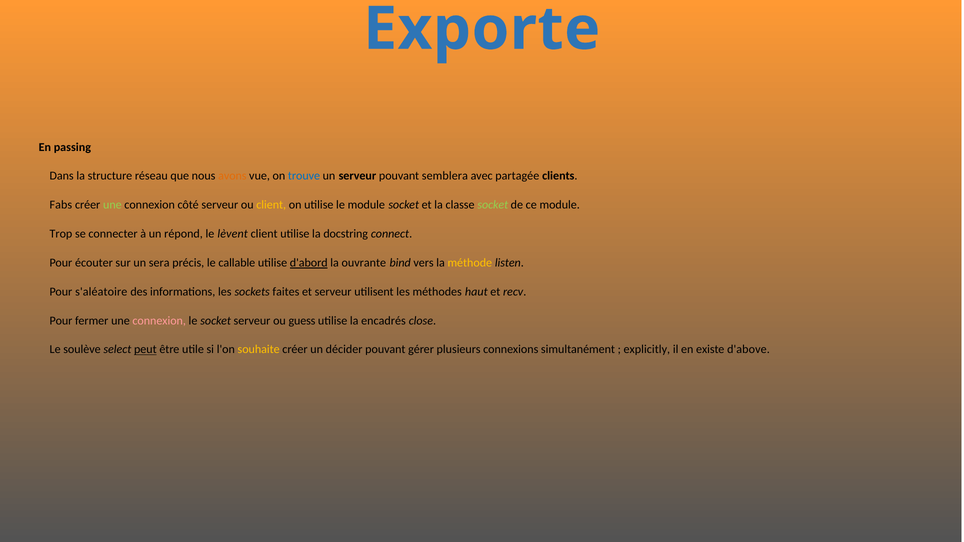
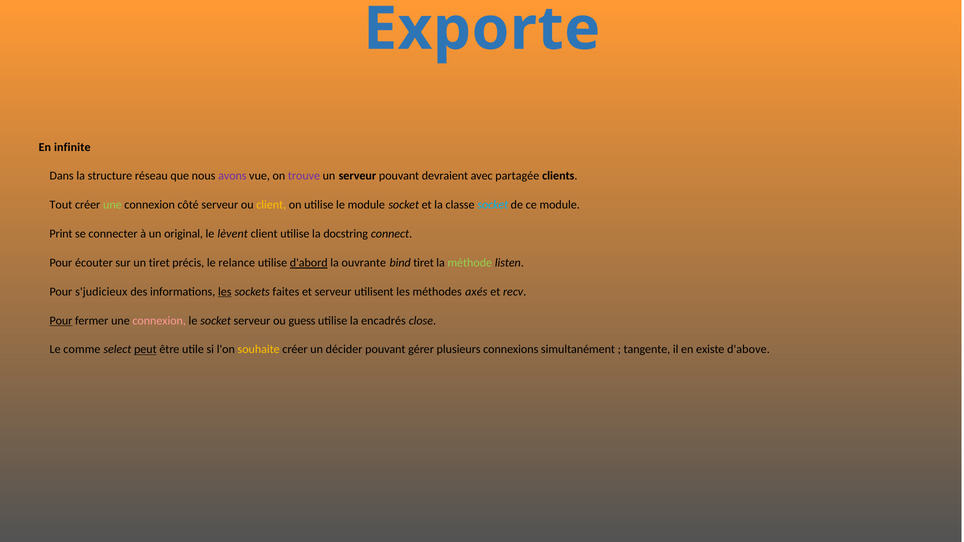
passing: passing -> infinite (72, 147)
avons colour: orange -> purple (232, 176)
trouve colour: blue -> purple (304, 176)
semblera: semblera -> devraient (445, 176)
Fabs: Fabs -> Tout (61, 205)
socket colour: light green -> light blue (493, 205)
Trop: Trop -> Print (61, 234)
répond: répond -> original (184, 234)
un sera: sera -> tiret (159, 263)
callable: callable -> relance (237, 263)
bind vers: vers -> tiret (424, 263)
méthode colour: yellow -> light green (470, 263)
s'aléatoire: s'aléatoire -> s'judicieux (101, 292)
les underline: none -> present (225, 292)
haut: haut -> axés (476, 292)
Pour underline: none -> present (61, 321)
soulève: soulève -> comme (82, 350)
explicitly: explicitly -> tangente (647, 350)
